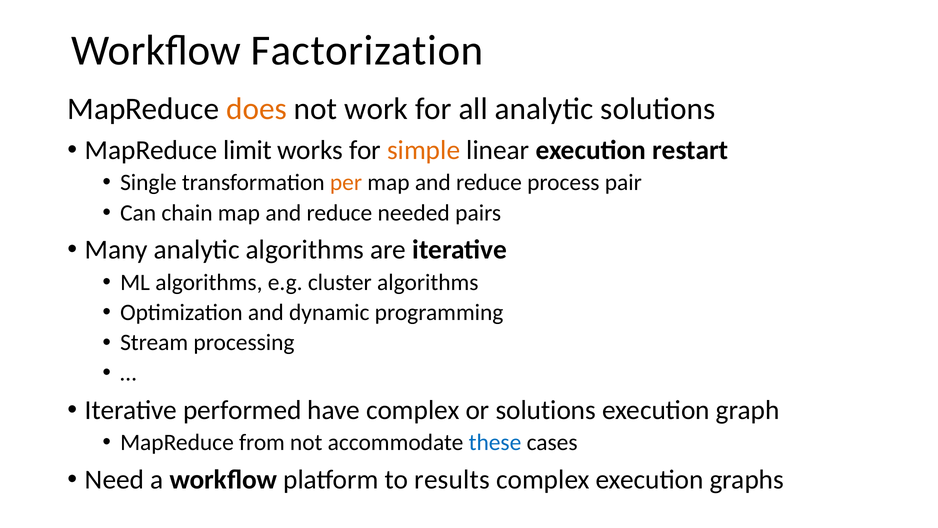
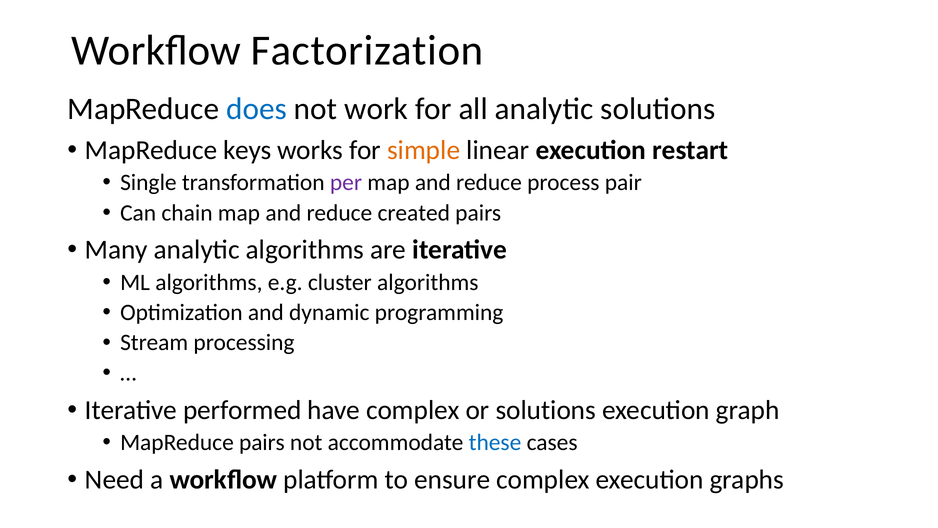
does colour: orange -> blue (257, 109)
limit: limit -> keys (247, 150)
per colour: orange -> purple (346, 182)
needed: needed -> created (414, 213)
MapReduce from: from -> pairs (262, 442)
results: results -> ensure (452, 479)
